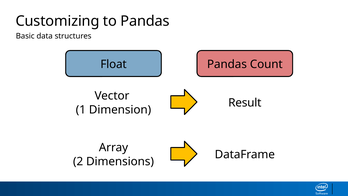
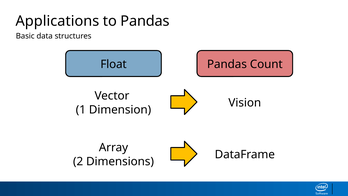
Customizing: Customizing -> Applications (57, 21)
Result: Result -> Vision (245, 103)
